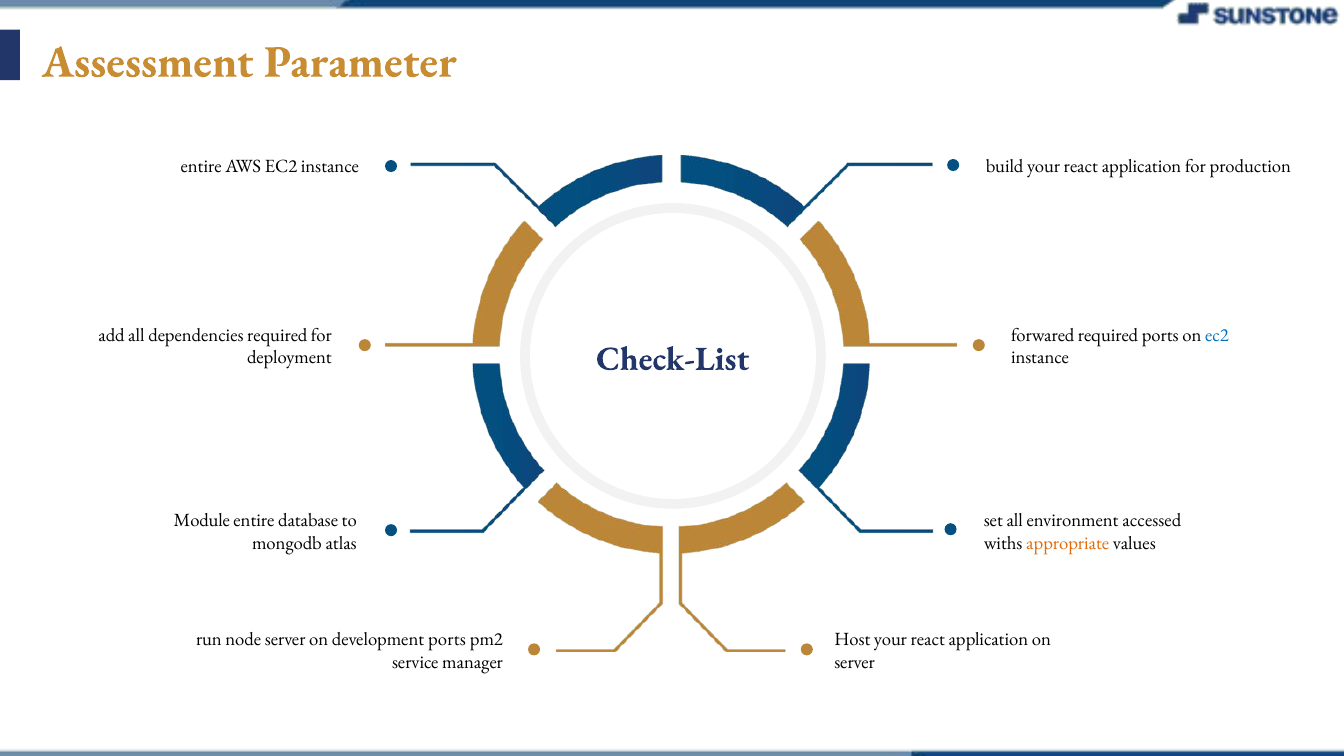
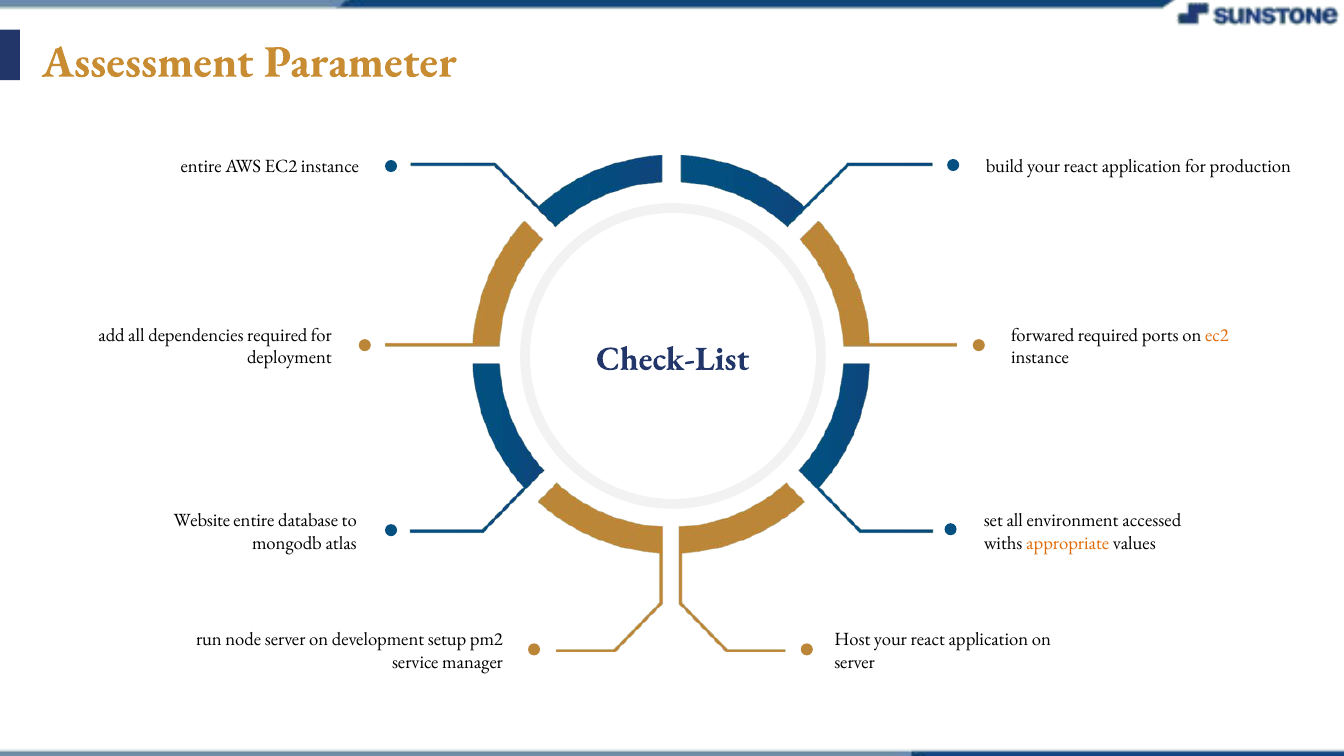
ec2 colour: blue -> orange (1217, 335)
Module: Module -> Website (202, 520)
development ports: ports -> setup (447, 639)
